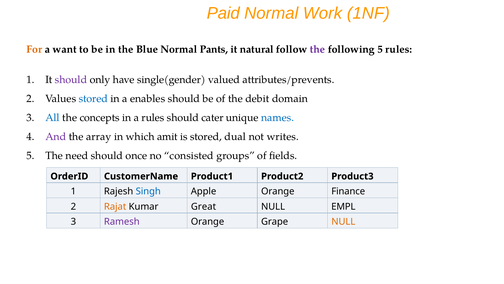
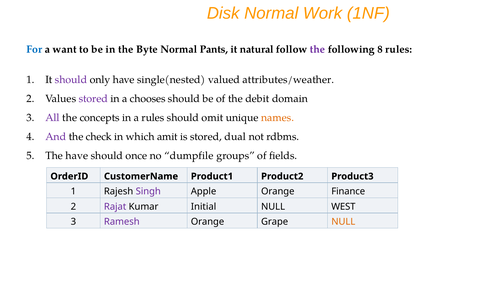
Paid: Paid -> Disk (223, 13)
For colour: orange -> blue (34, 49)
Blue: Blue -> Byte (147, 49)
following 5: 5 -> 8 (380, 49)
single(gender: single(gender -> single(nested (171, 80)
attributes/prevents: attributes/prevents -> attributes/weather (288, 80)
stored colour: blue -> purple (93, 99)
enables: enables -> chooses (148, 99)
All colour: blue -> purple (53, 117)
cater: cater -> omit (212, 117)
names colour: blue -> orange (278, 117)
array: array -> check (99, 136)
writes: writes -> rdbms (283, 136)
The need: need -> have (77, 155)
consisted: consisted -> dumpfile (189, 155)
Singh colour: blue -> purple (148, 191)
Rajat colour: orange -> purple (115, 206)
Great: Great -> Initial (204, 206)
EMPL: EMPL -> WEST (343, 206)
